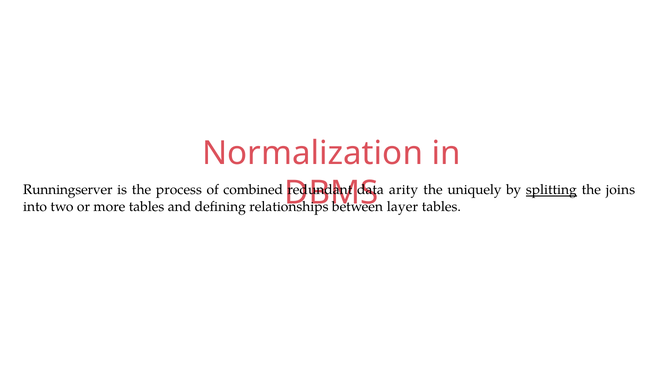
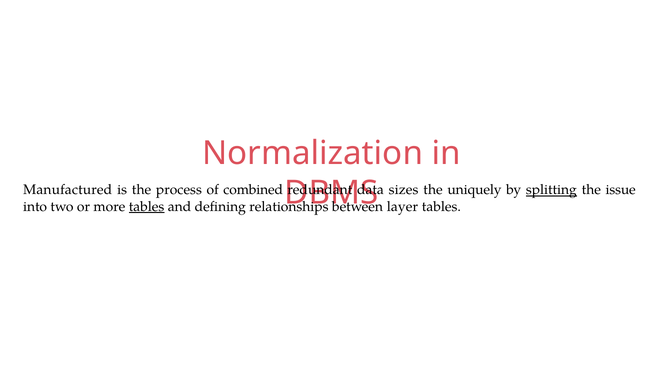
Runningserver: Runningserver -> Manufactured (68, 190)
arity: arity -> sizes (404, 190)
joins: joins -> issue (621, 190)
tables underline: none -> present (147, 206)
